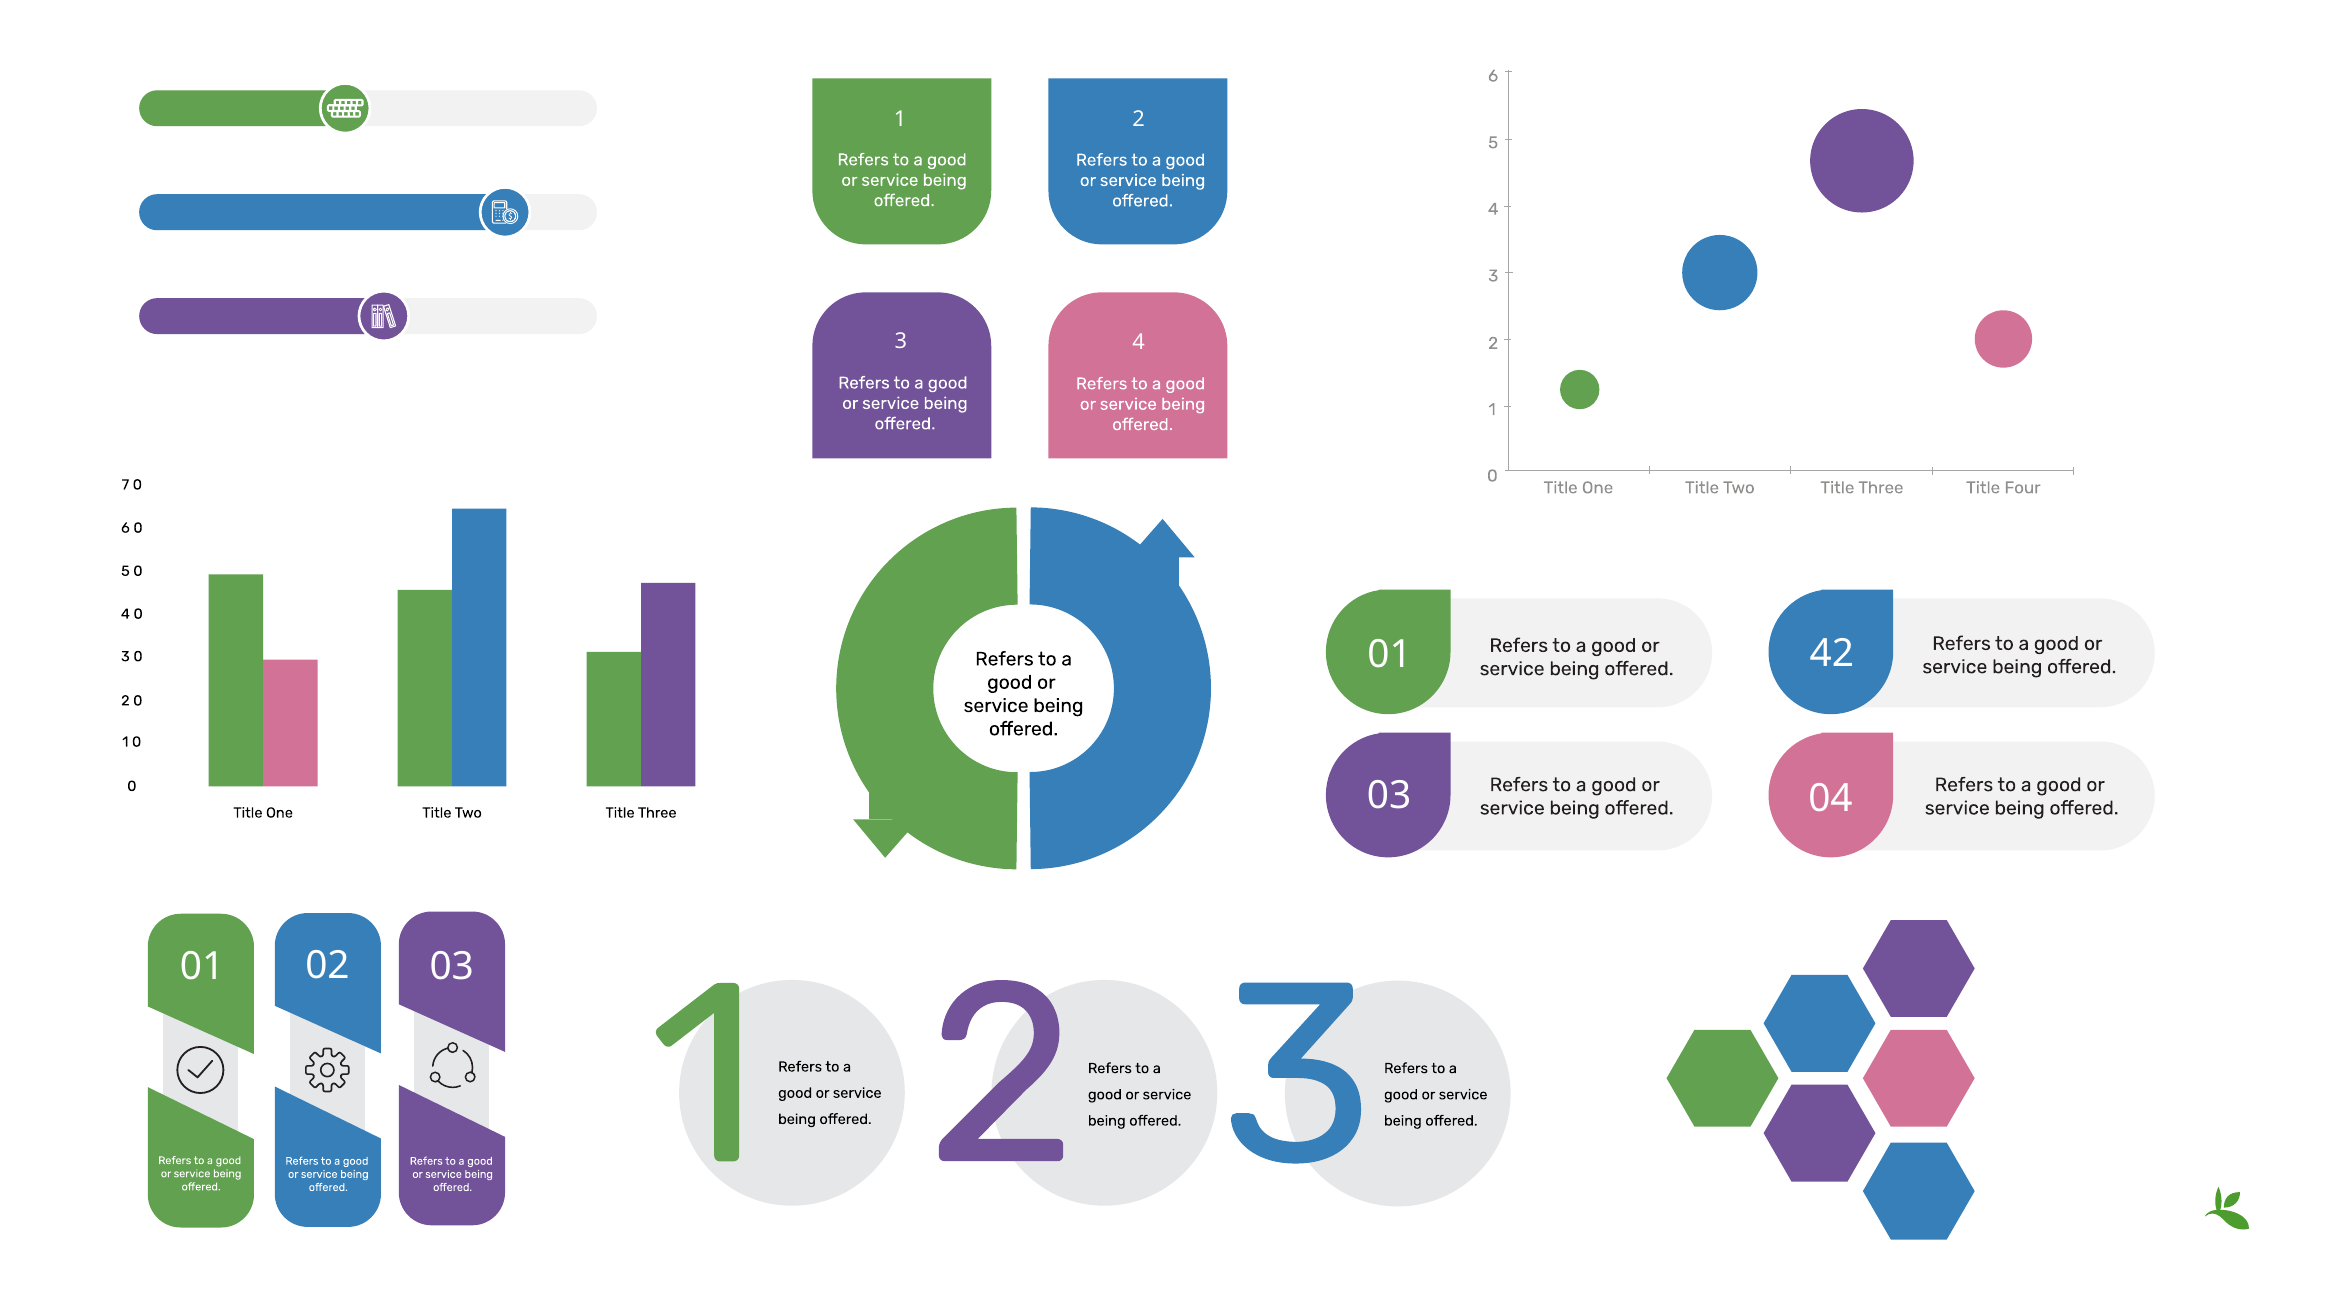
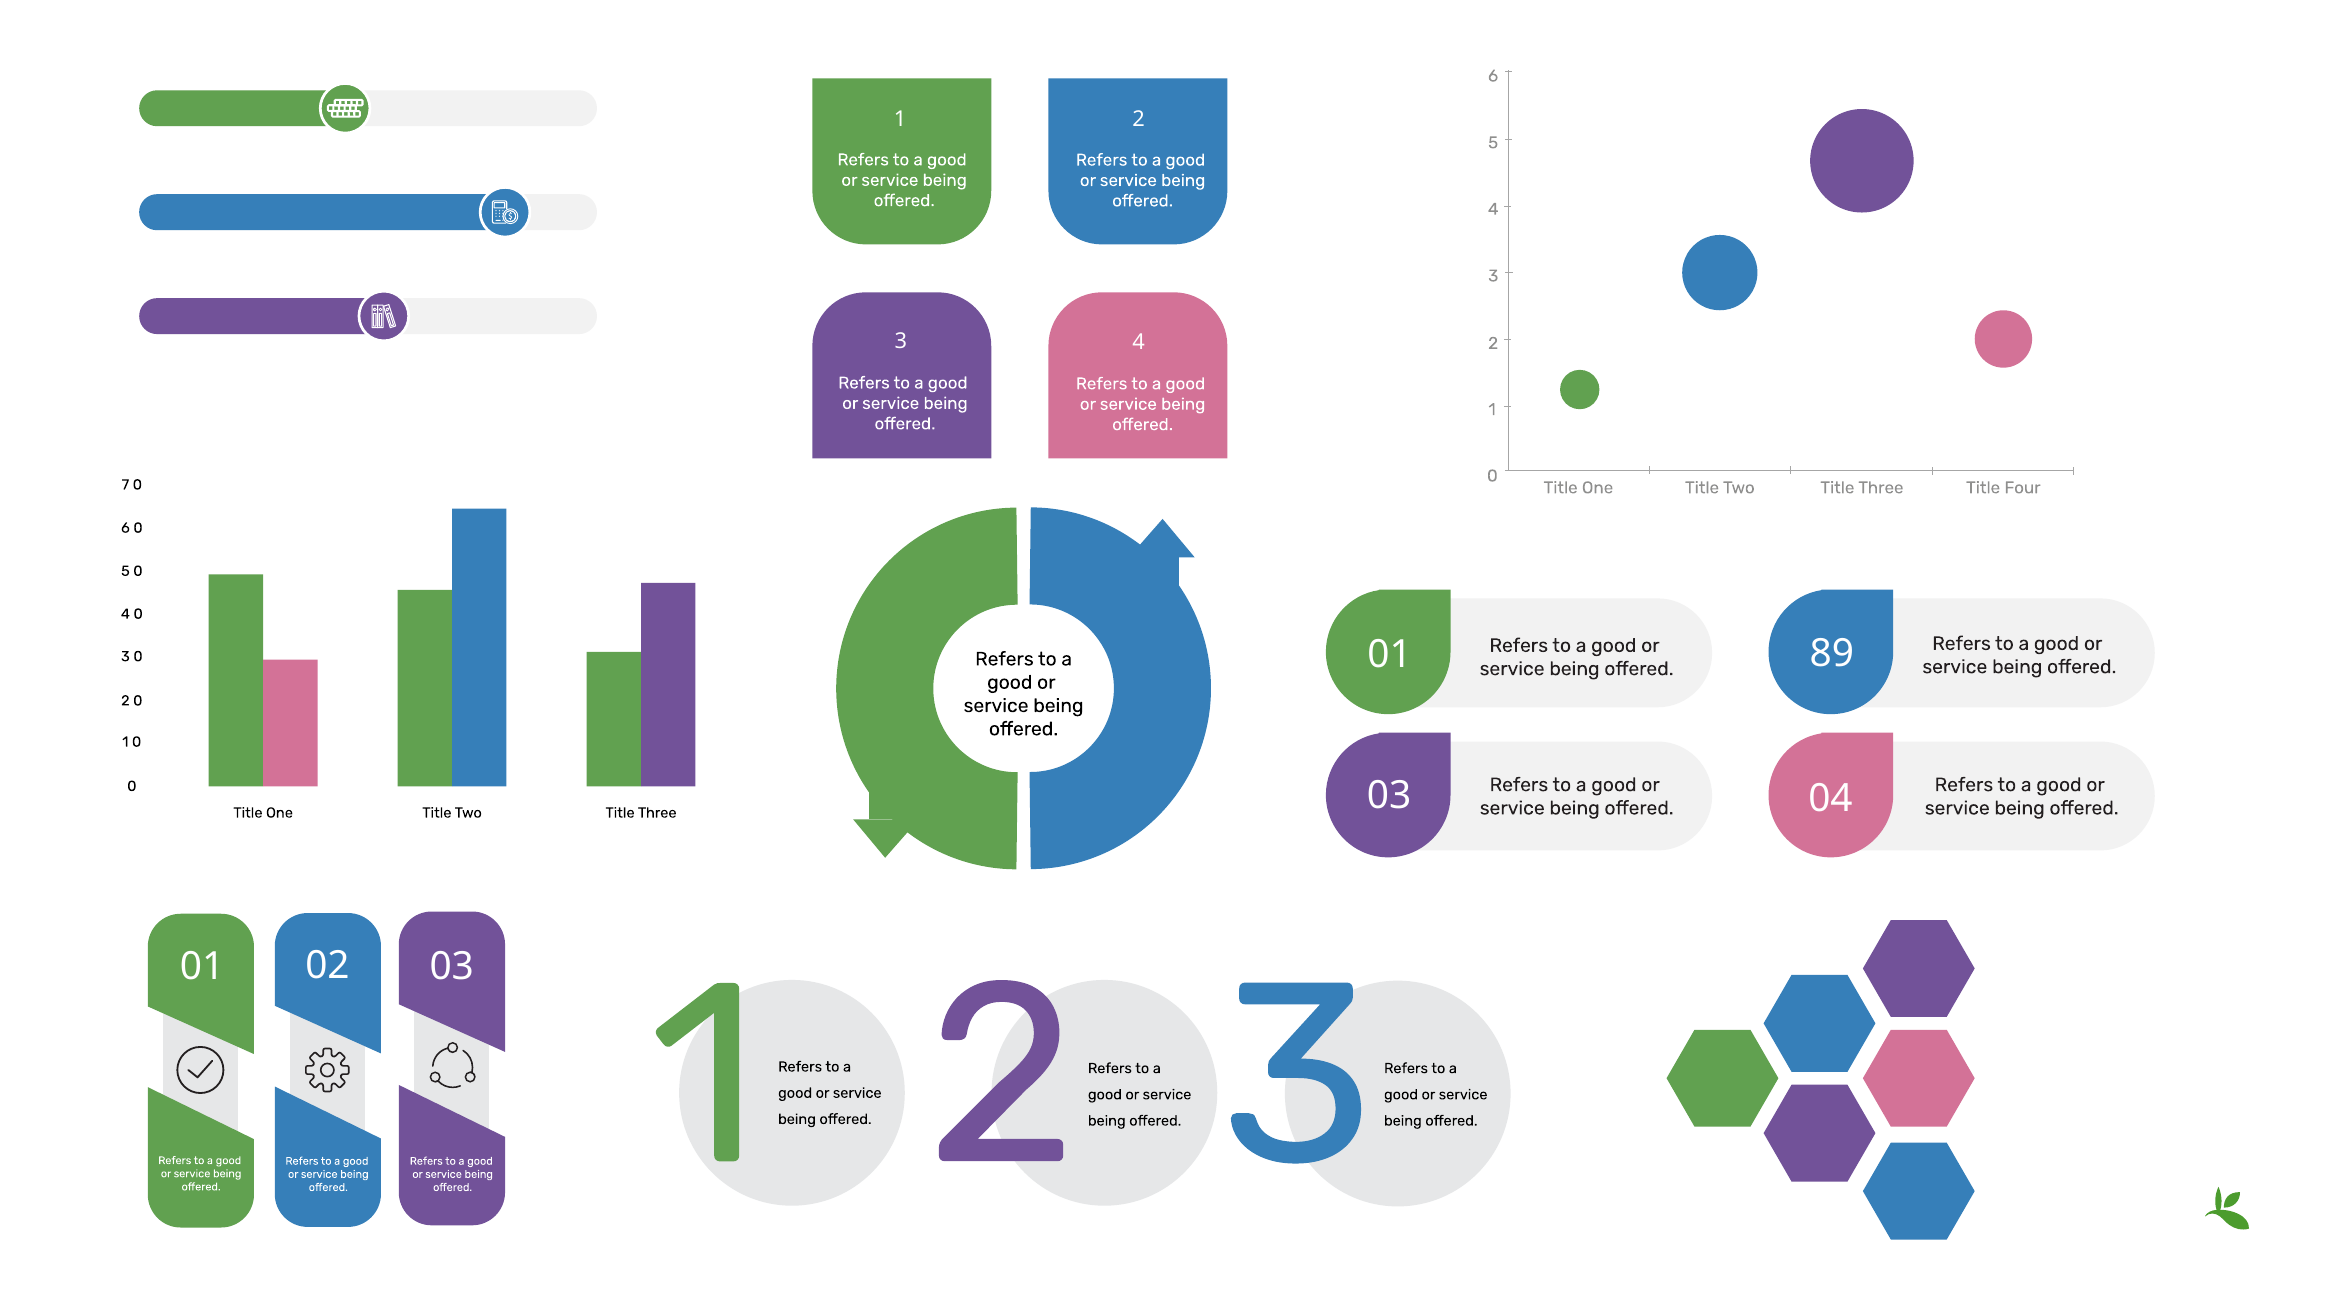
42: 42 -> 89 (1832, 654)
